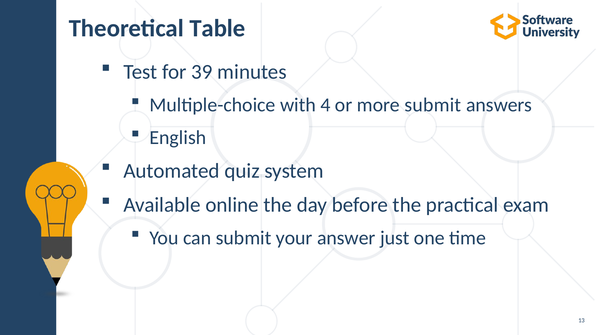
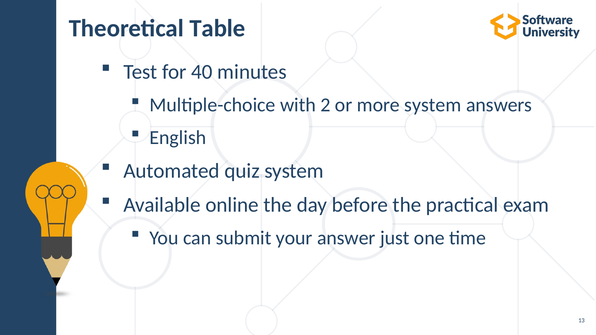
39: 39 -> 40 (202, 72)
4: 4 -> 2 (325, 105)
more submit: submit -> system (433, 105)
